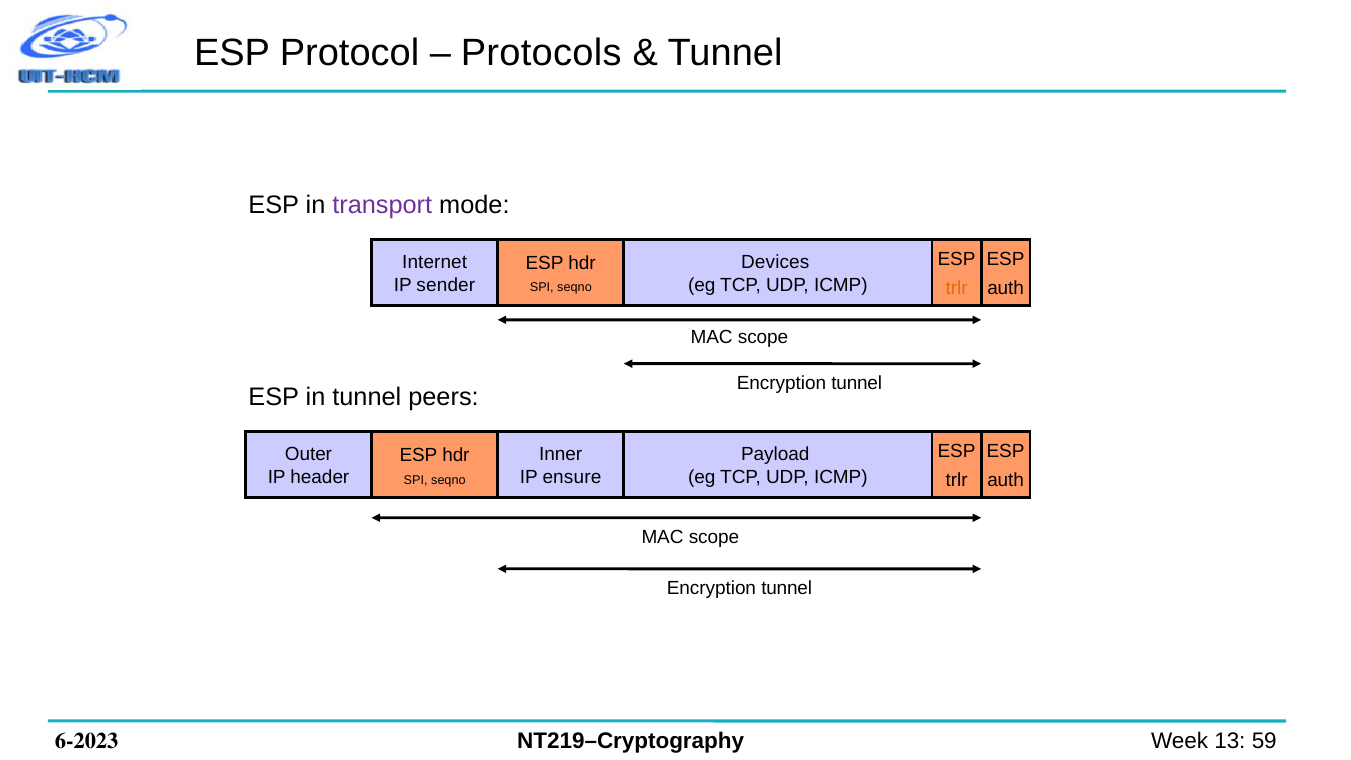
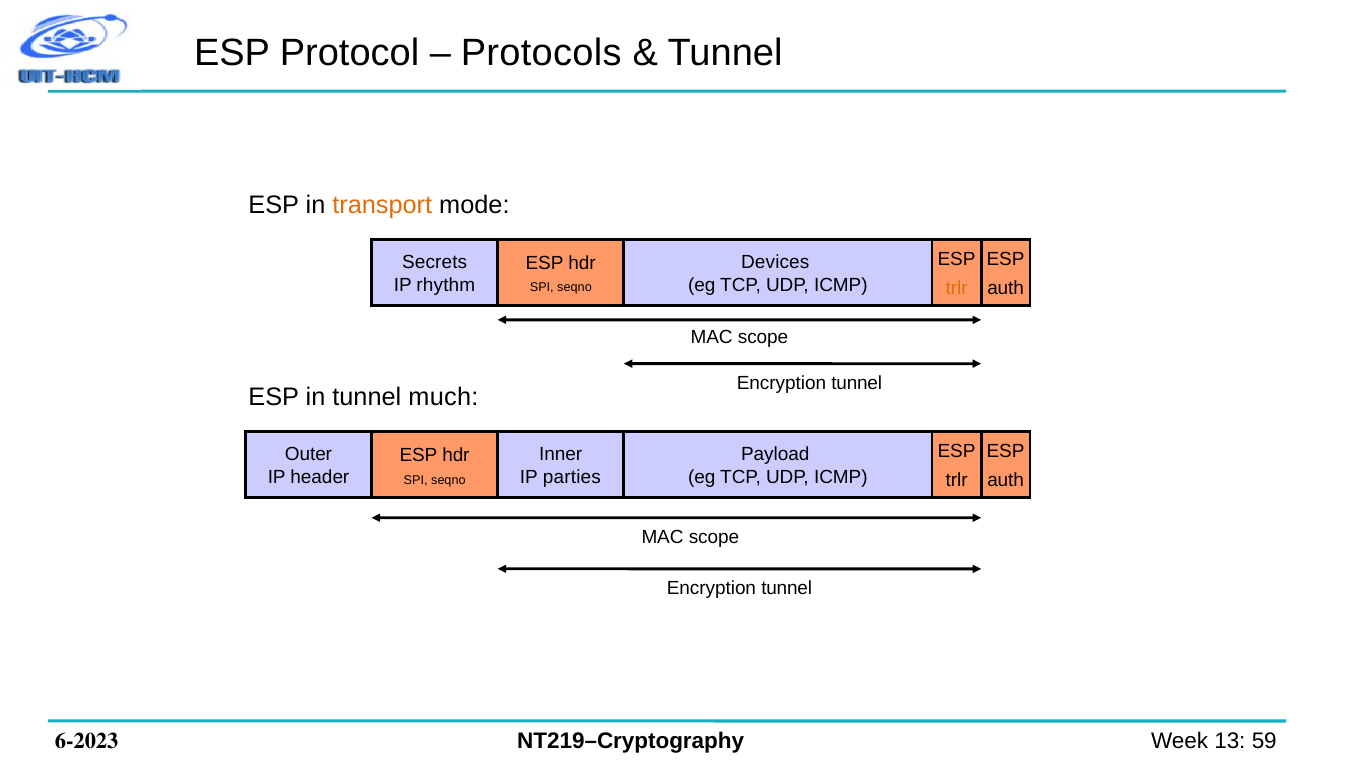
transport colour: purple -> orange (382, 206)
Internet: Internet -> Secrets (435, 262)
sender: sender -> rhythm (446, 285)
peers: peers -> much (443, 397)
ensure: ensure -> parties (572, 477)
